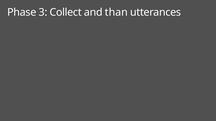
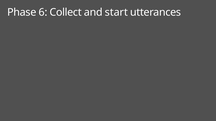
3: 3 -> 6 (43, 12)
than: than -> start (116, 12)
